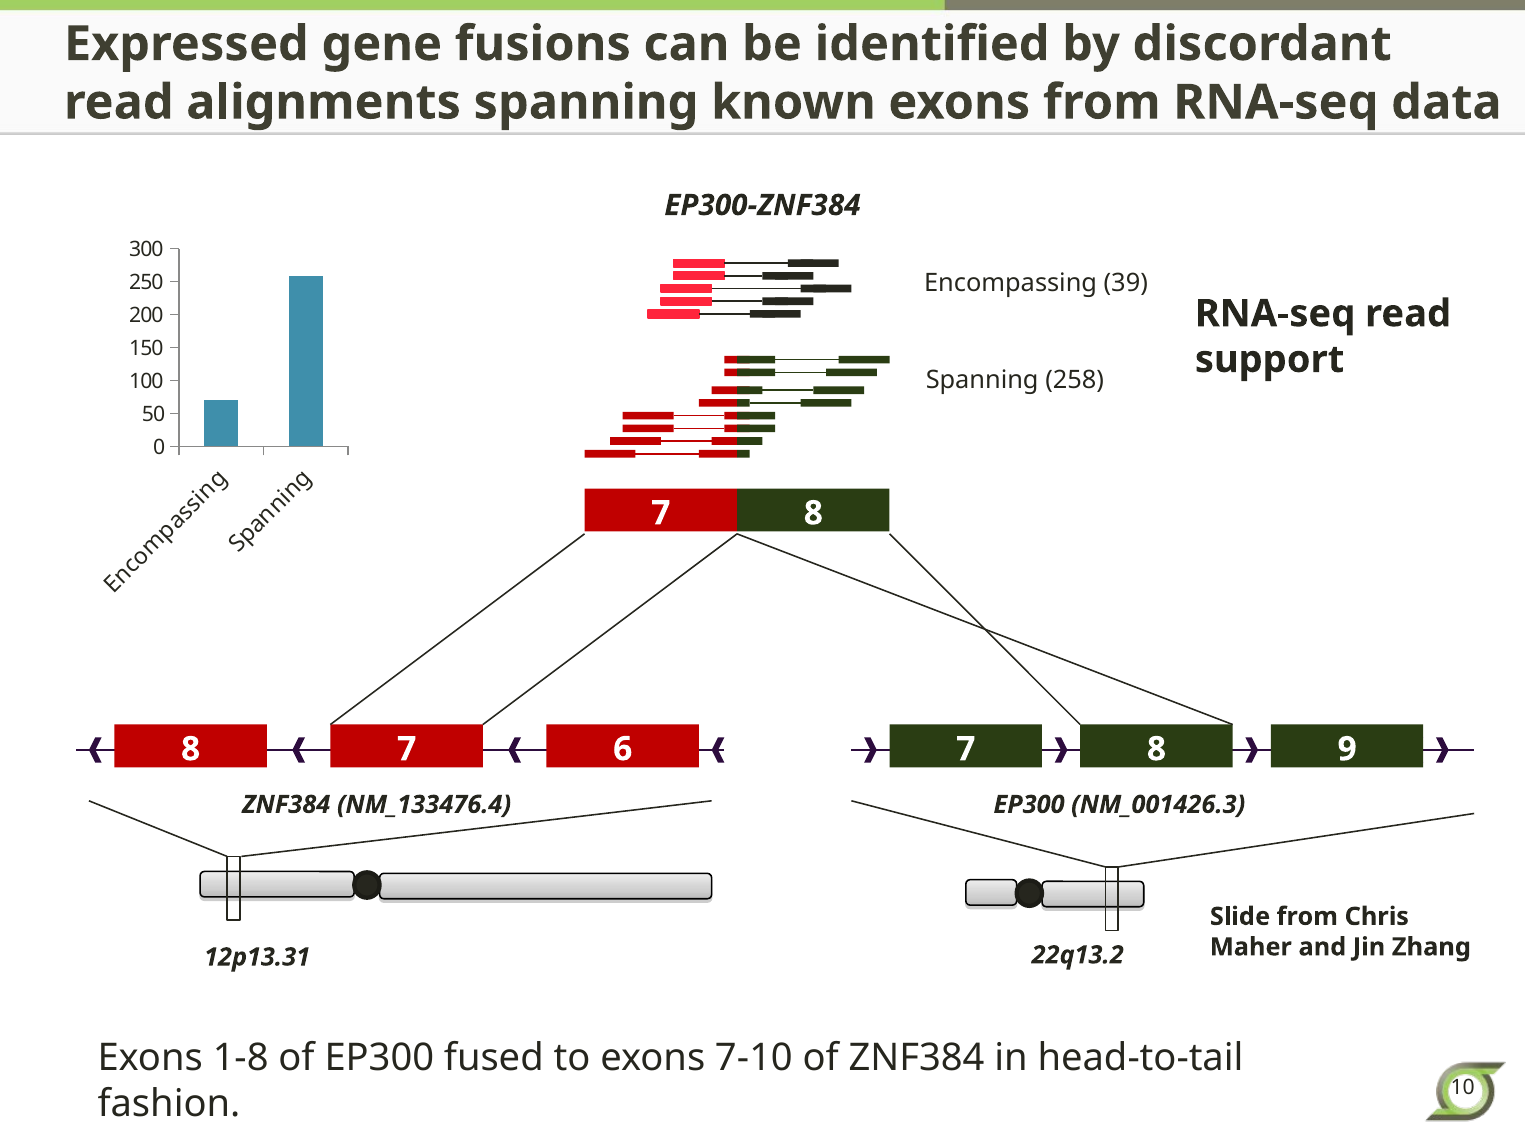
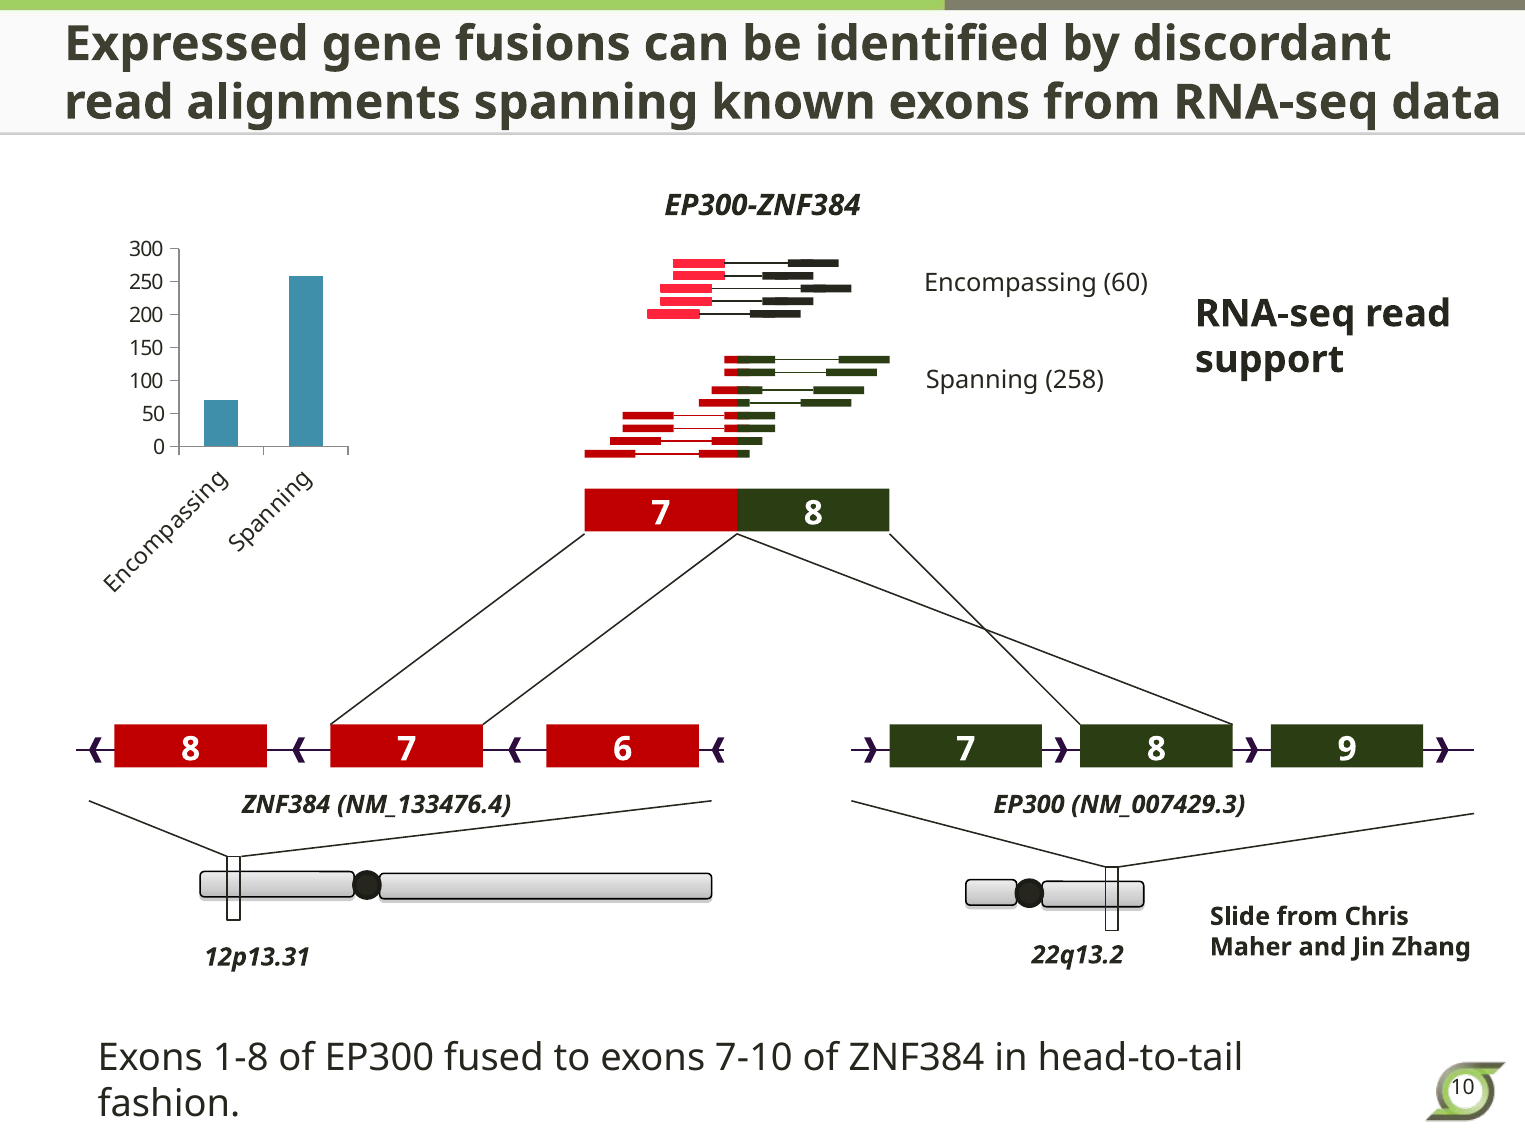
39: 39 -> 60 (1126, 283)
NM_001426.3: NM_001426.3 -> NM_007429.3 (1158, 804)
